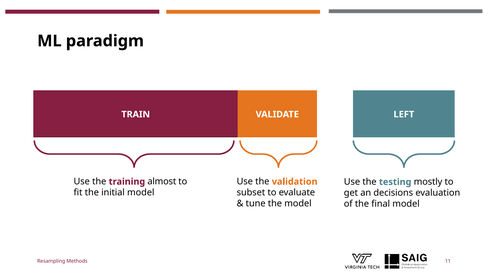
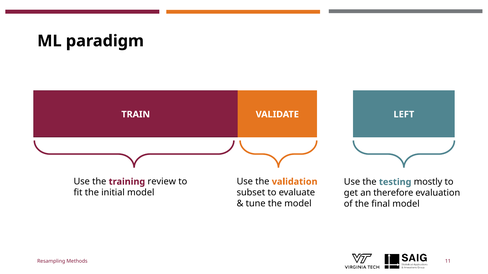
almost: almost -> review (162, 182)
decisions: decisions -> therefore (393, 193)
